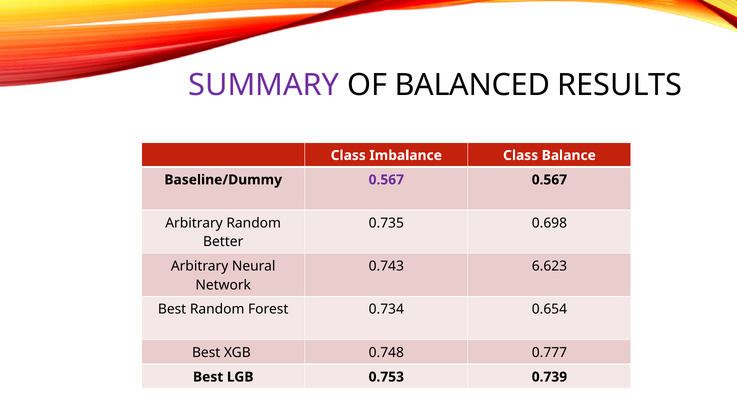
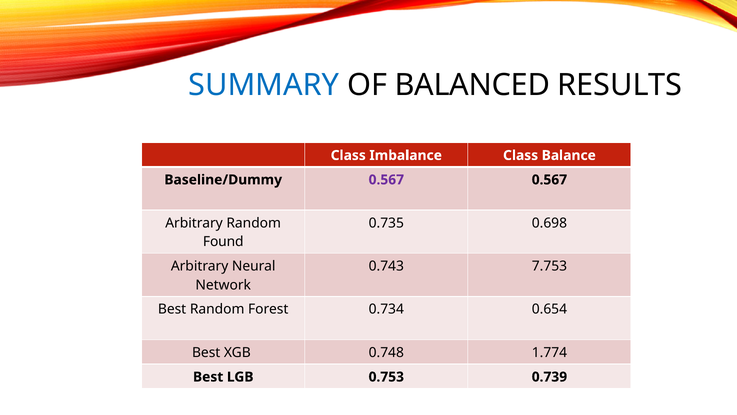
SUMMARY colour: purple -> blue (264, 85)
Better: Better -> Found (223, 242)
6.623: 6.623 -> 7.753 (549, 266)
0.777: 0.777 -> 1.774 (549, 352)
